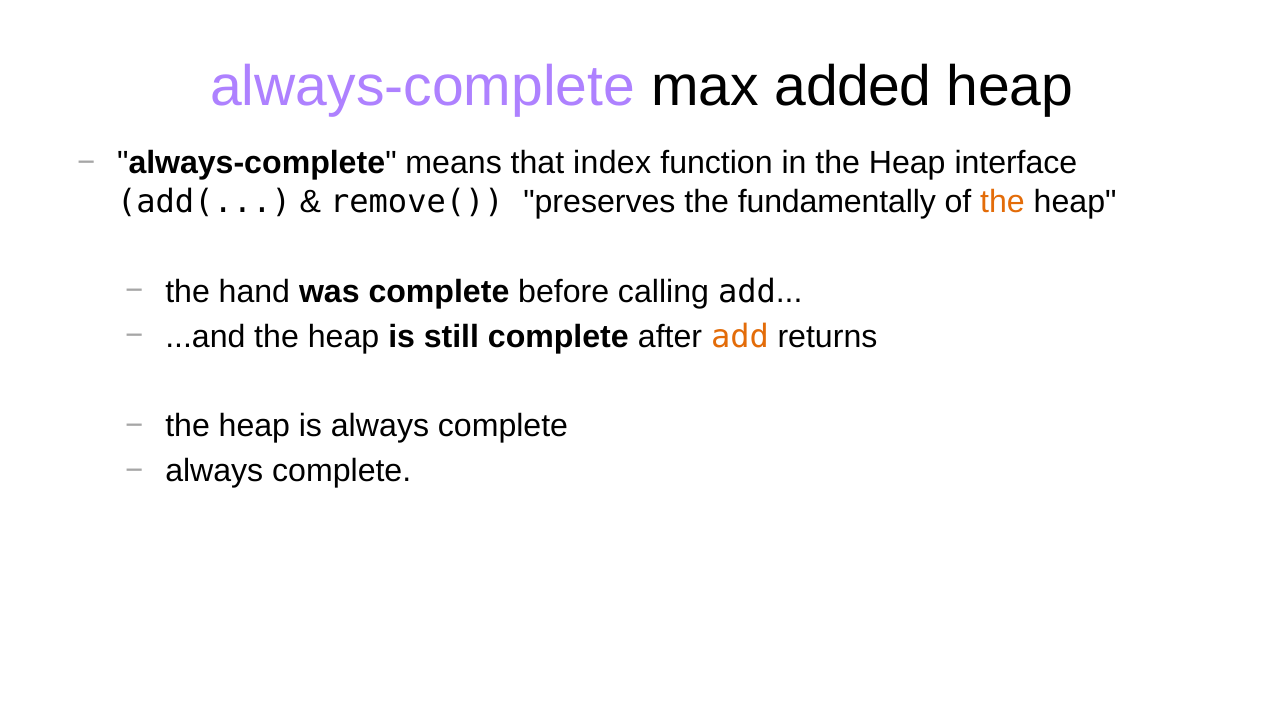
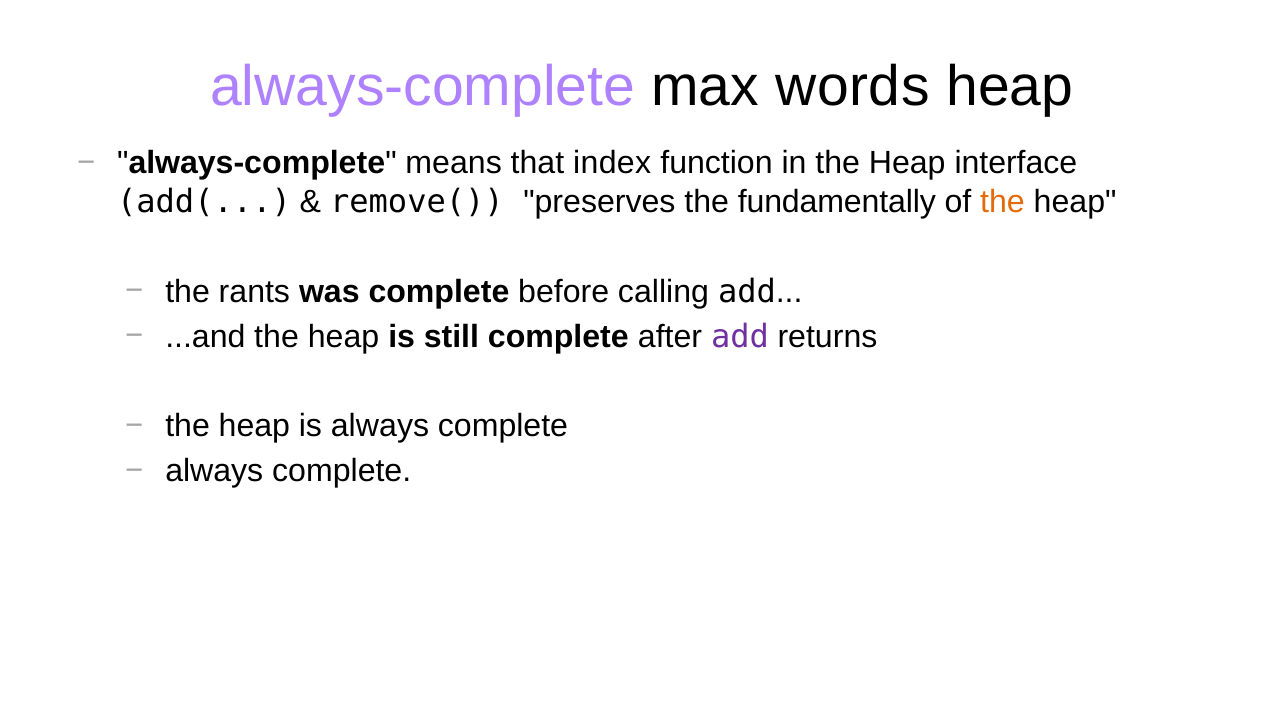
added: added -> words (853, 87)
hand: hand -> rants (254, 292)
add colour: orange -> purple (740, 337)
